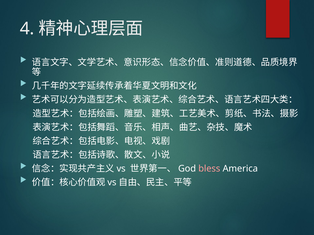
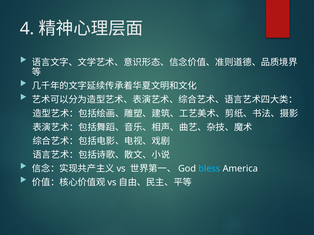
bless colour: pink -> light blue (209, 169)
